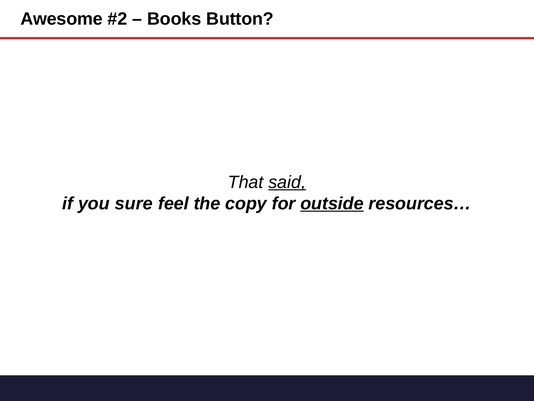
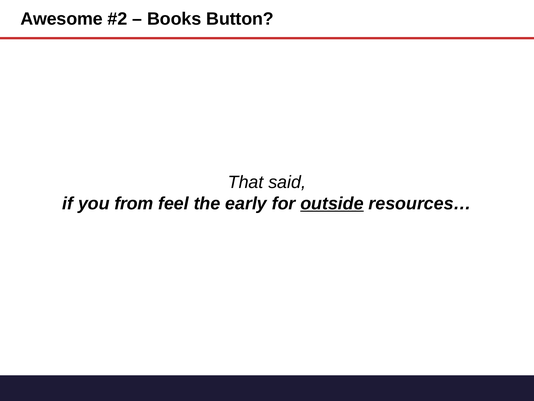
said underline: present -> none (287, 182)
sure: sure -> from (134, 203)
copy: copy -> early (246, 203)
